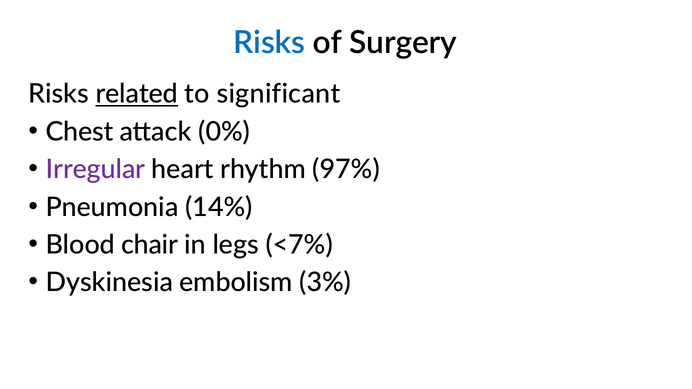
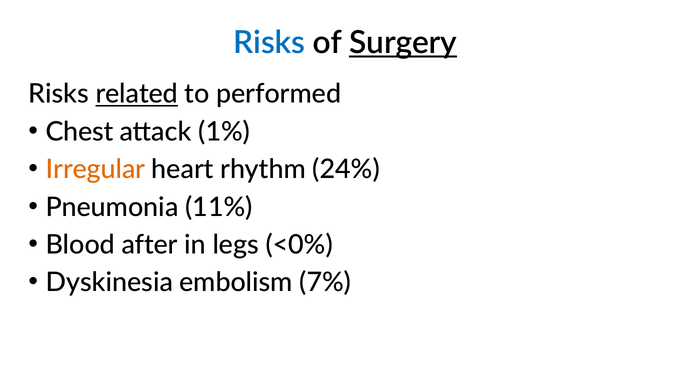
Surgery underline: none -> present (403, 43)
significant: significant -> performed (279, 94)
0%: 0% -> 1% (224, 132)
Irregular colour: purple -> orange (96, 170)
97%: 97% -> 24% (346, 170)
14%: 14% -> 11% (219, 207)
chair: chair -> after (150, 245)
<7%: <7% -> <0% (299, 245)
3%: 3% -> 7% (325, 283)
